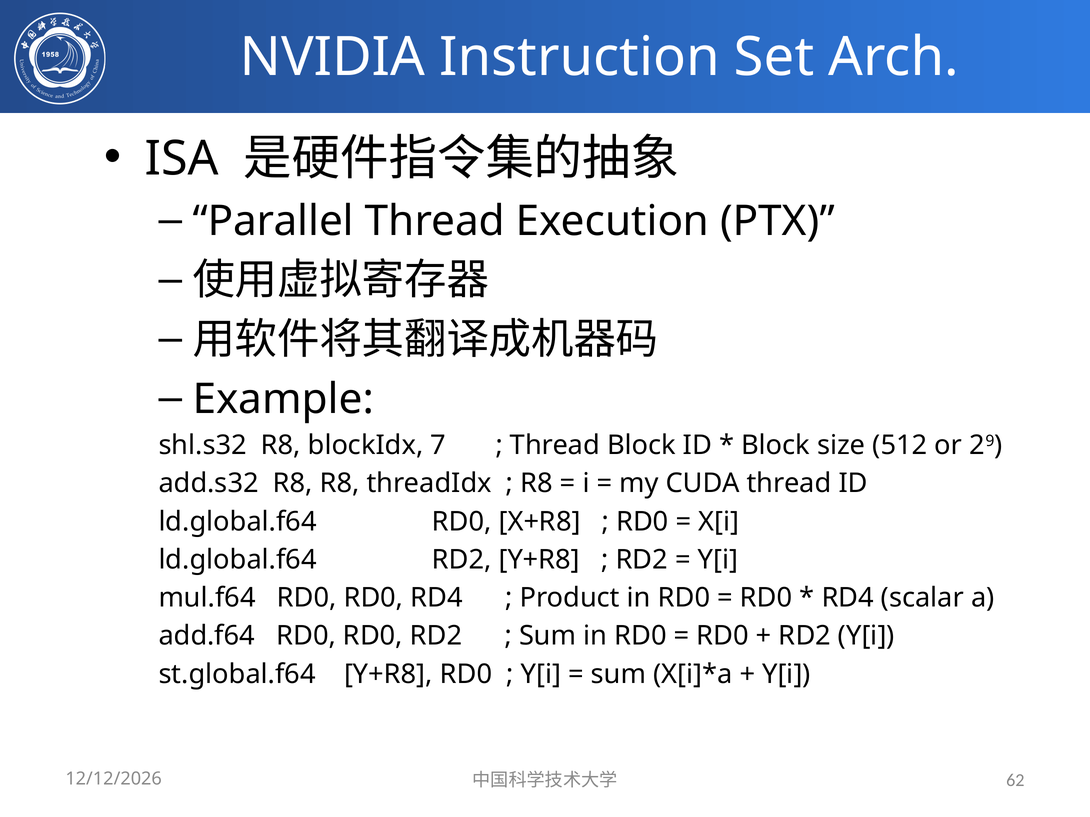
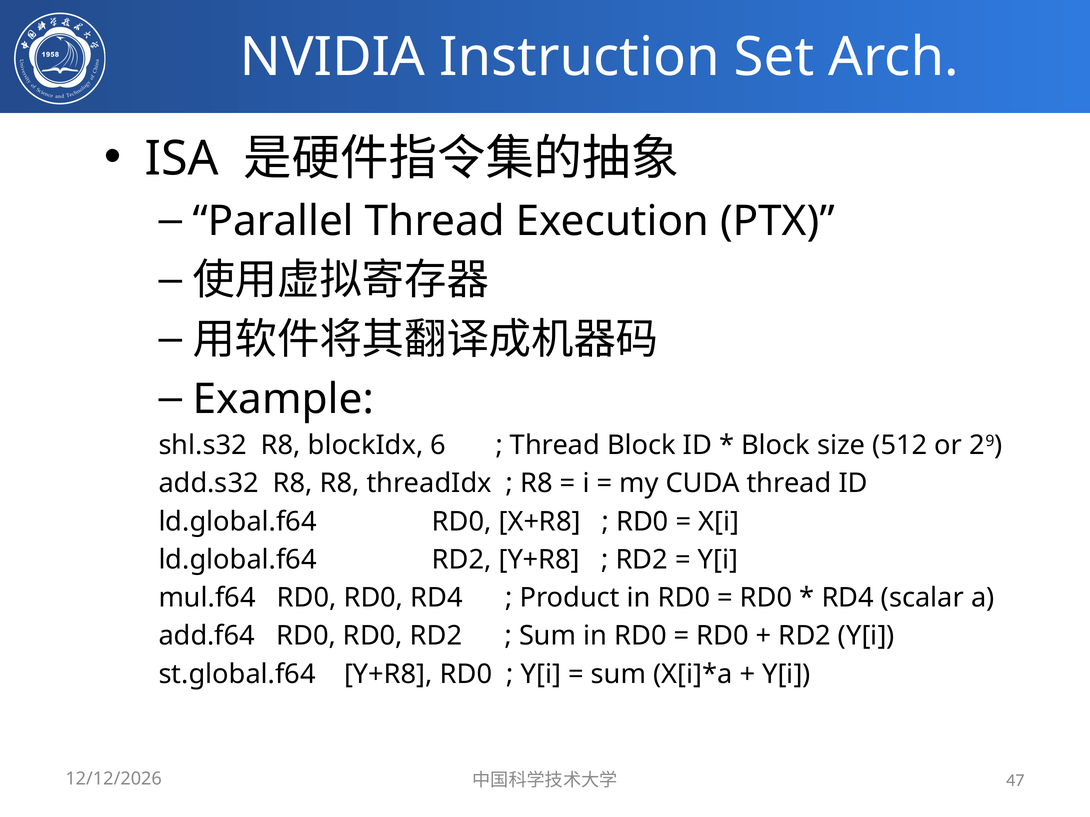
7: 7 -> 6 (438, 446)
62: 62 -> 47 (1015, 781)
